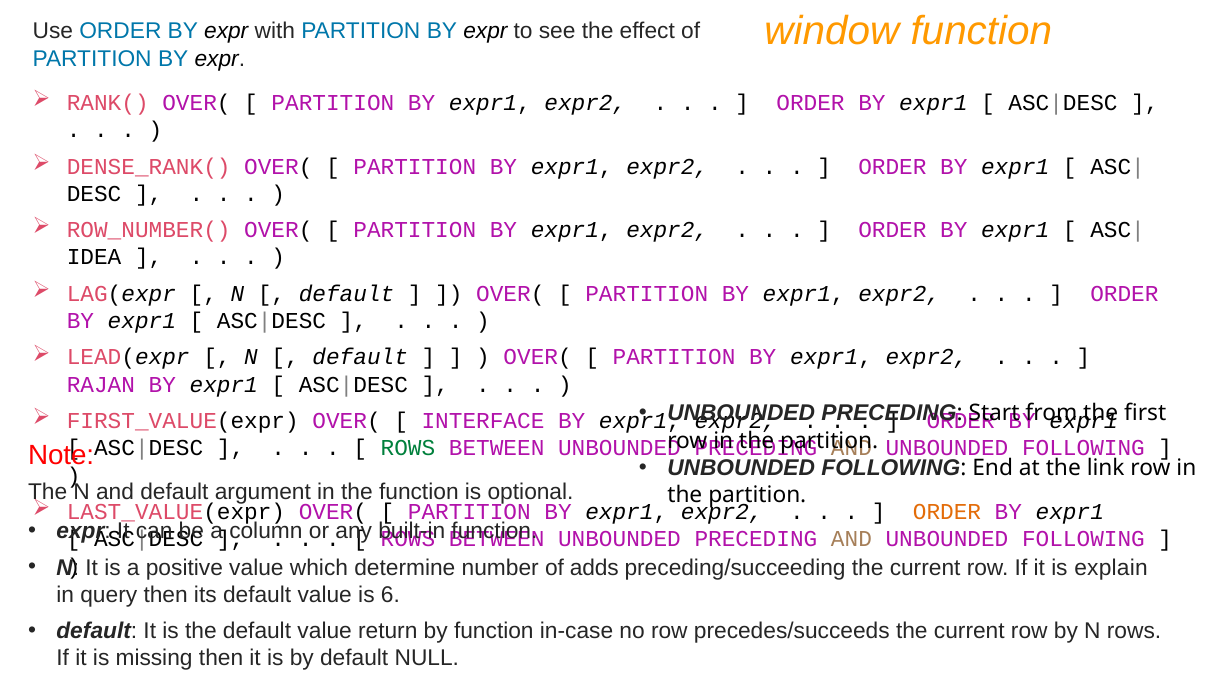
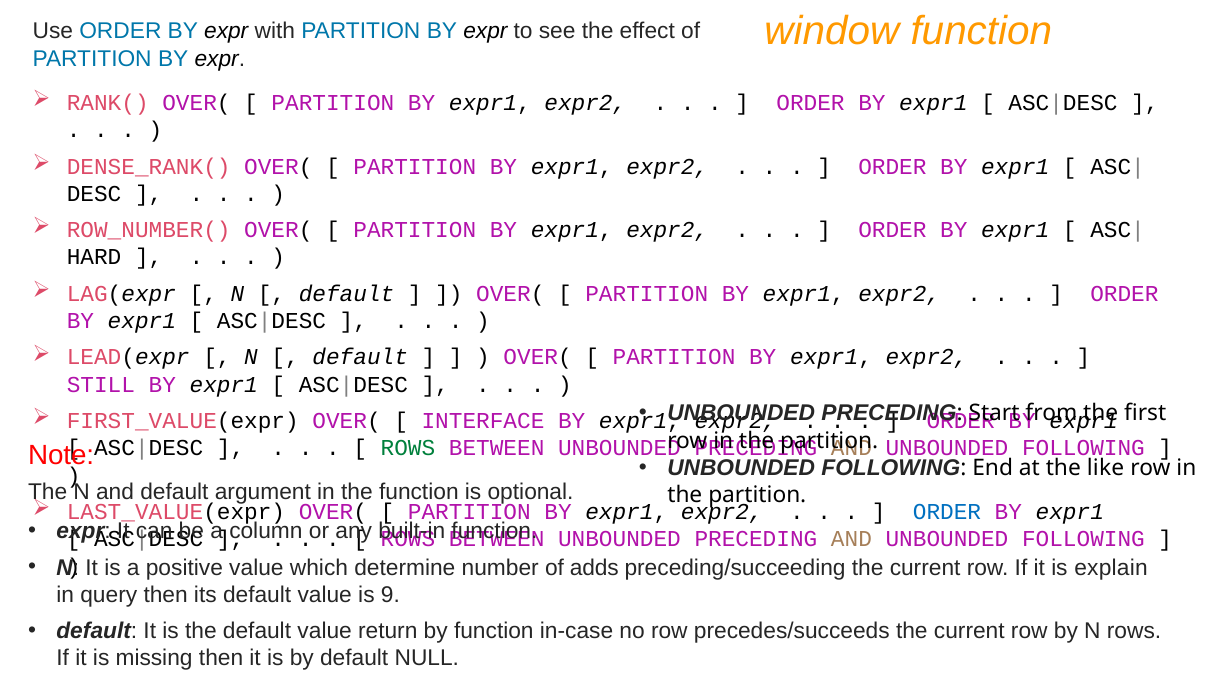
IDEA: IDEA -> HARD (94, 258)
RAJAN: RAJAN -> STILL (101, 385)
link: link -> like (1106, 468)
ORDER colour: orange -> blue (947, 512)
6: 6 -> 9 (390, 595)
